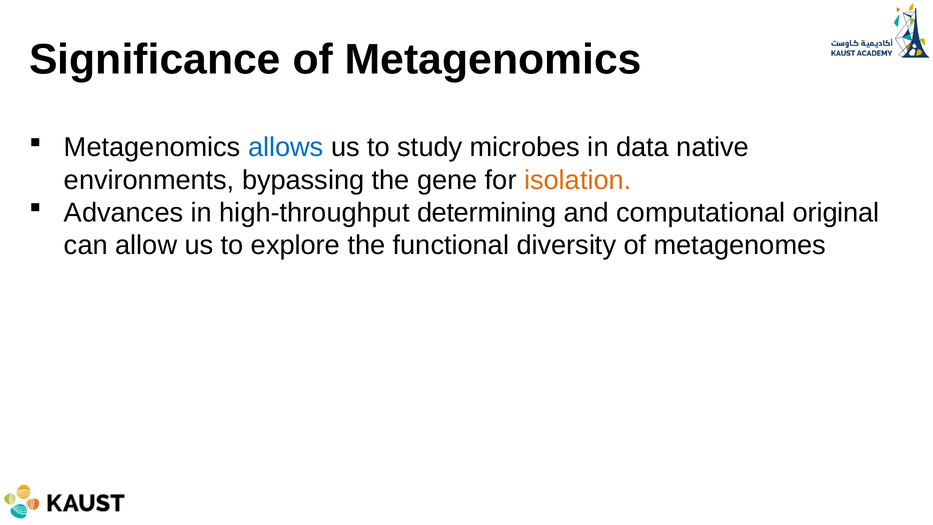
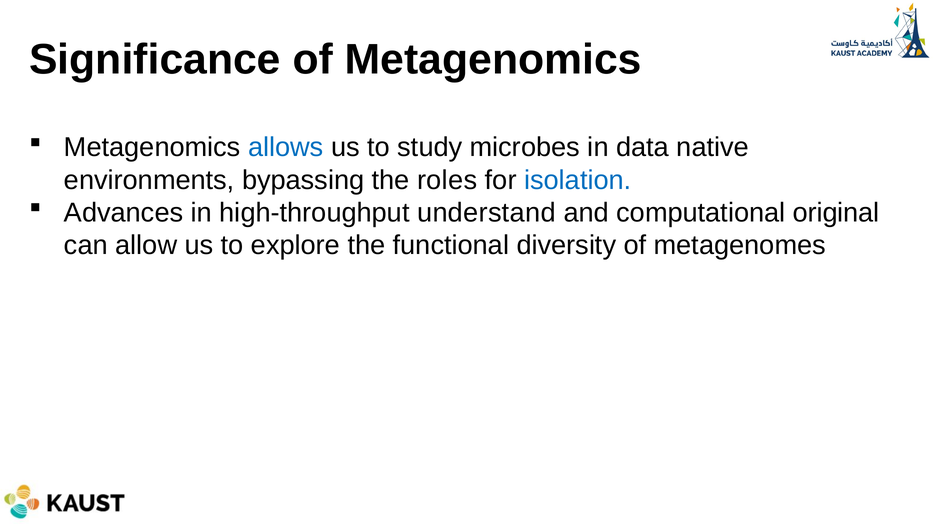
gene: gene -> roles (447, 180)
isolation colour: orange -> blue (578, 180)
determining: determining -> understand (486, 213)
